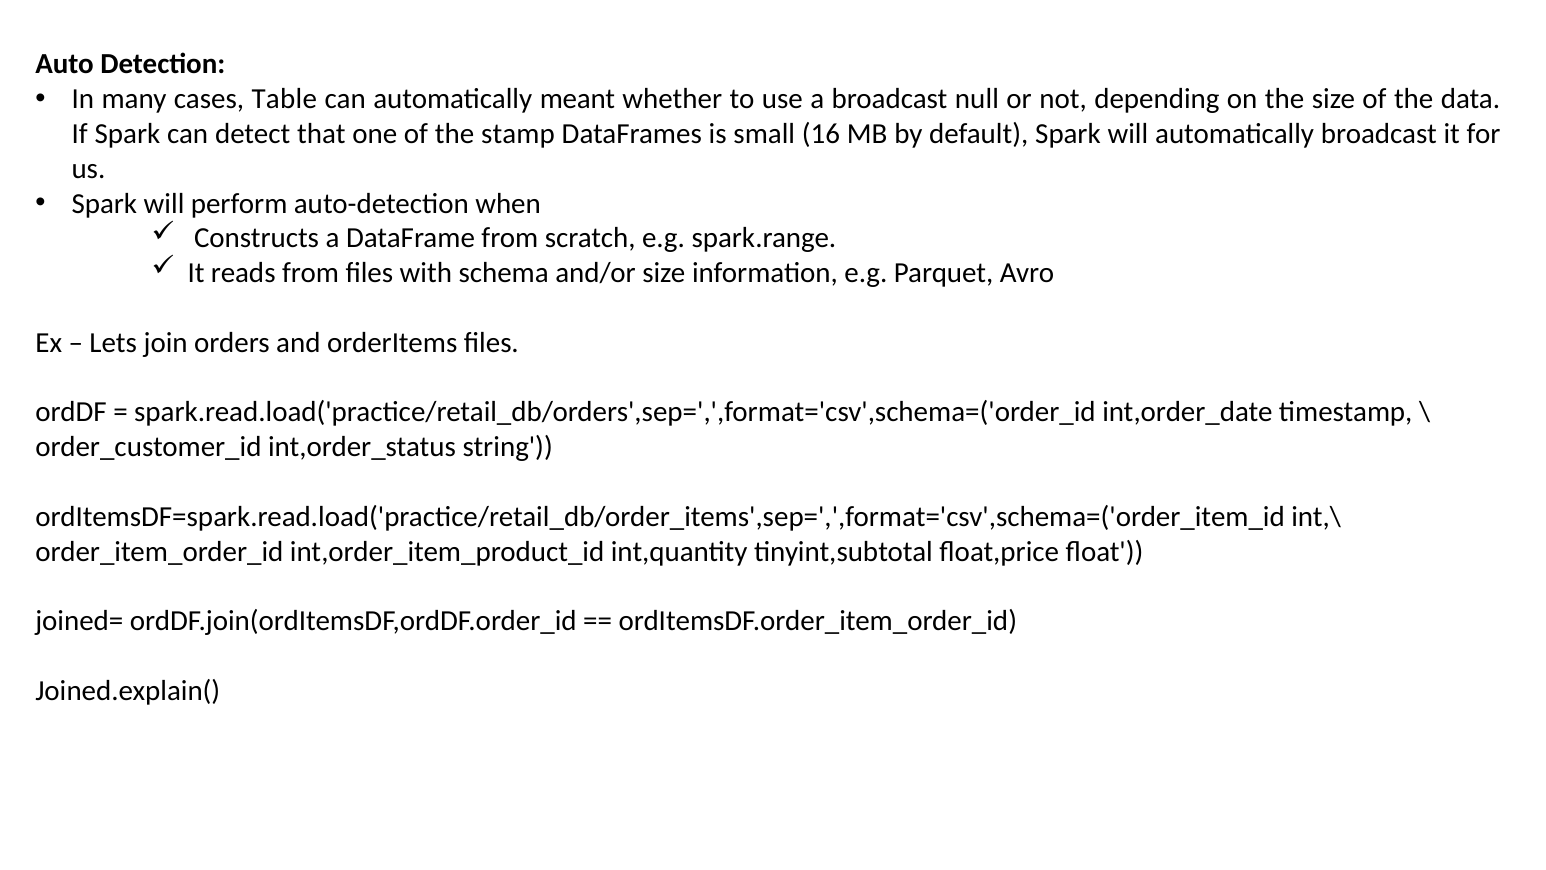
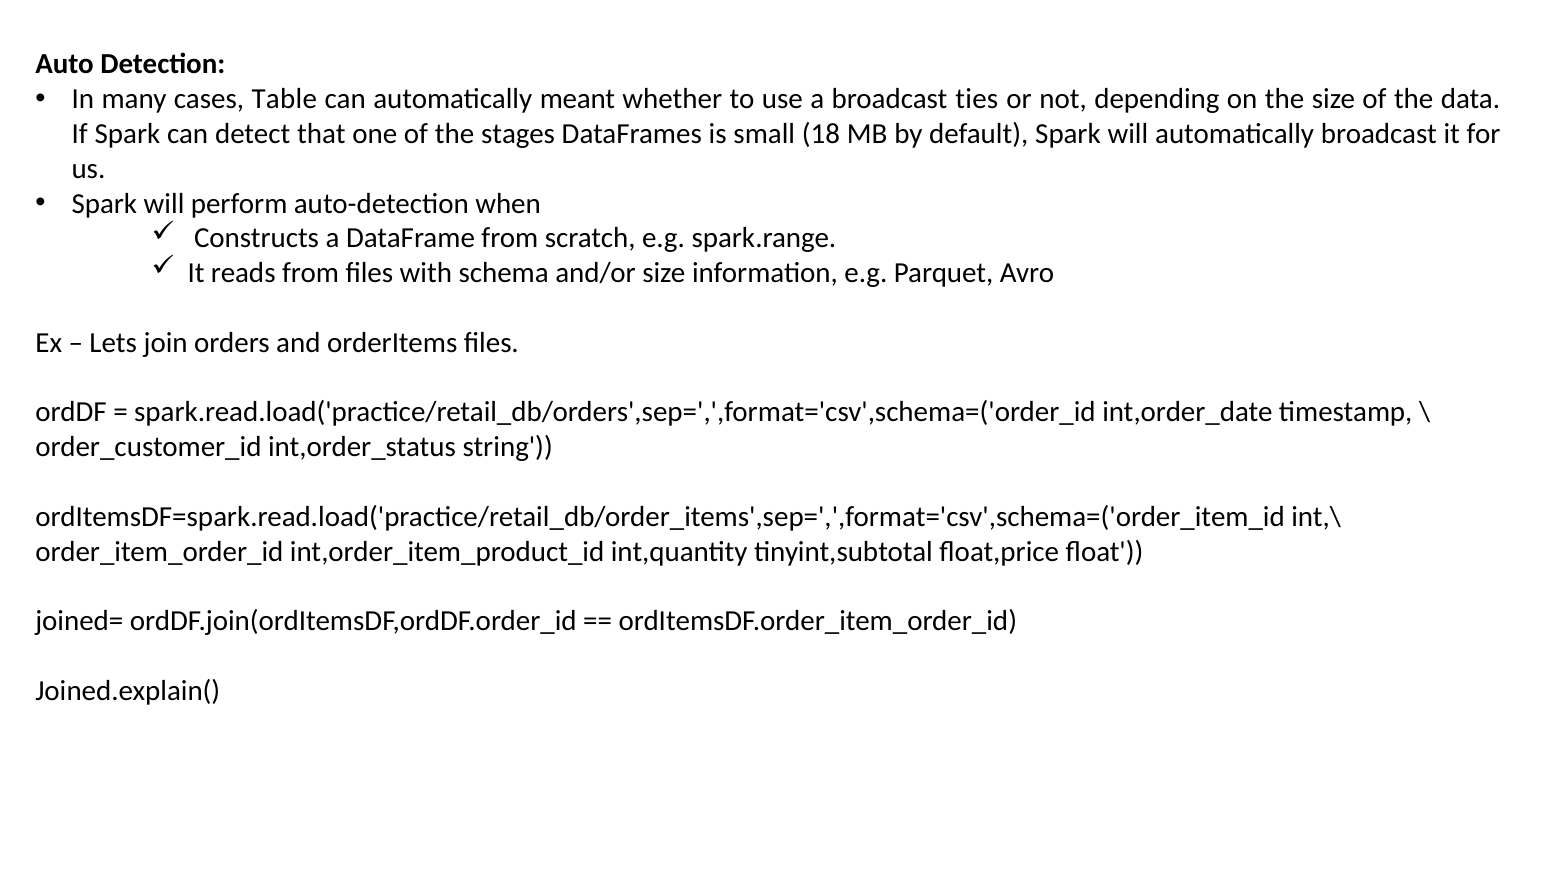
null: null -> ties (977, 99)
stamp: stamp -> stages (518, 134)
16: 16 -> 18 (821, 134)
